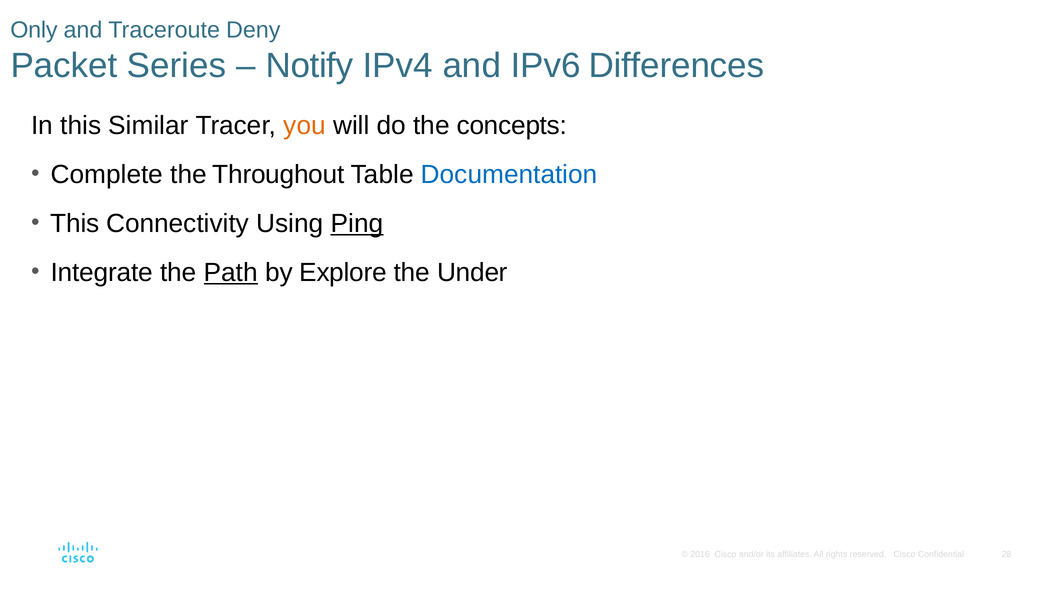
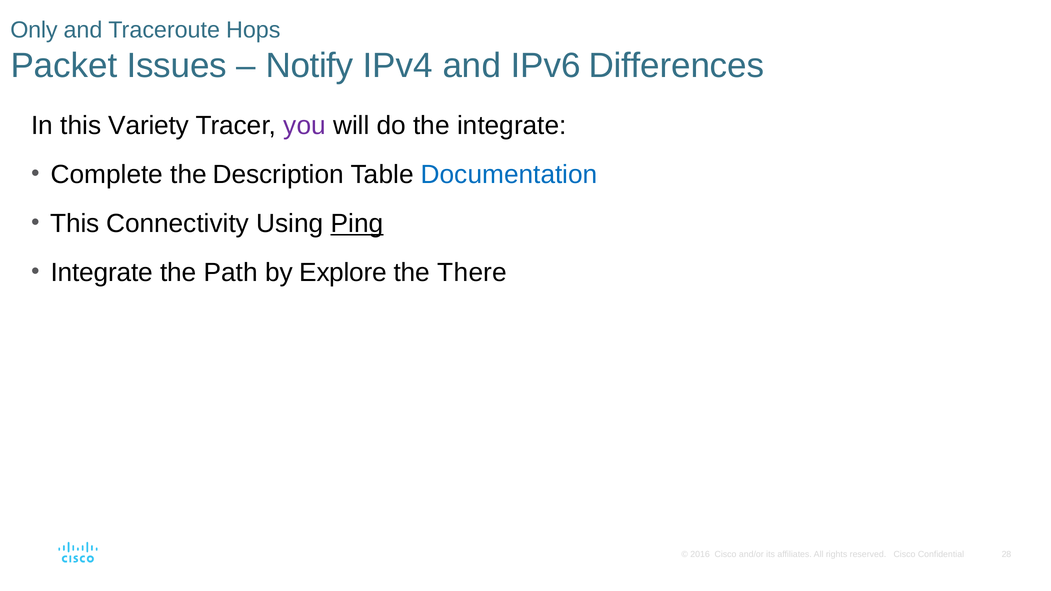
Deny: Deny -> Hops (253, 30)
Series: Series -> Issues (177, 66)
Similar: Similar -> Variety (149, 126)
you colour: orange -> purple (305, 126)
the concepts: concepts -> integrate (512, 126)
Throughout: Throughout -> Description (278, 175)
Path underline: present -> none (231, 273)
Under: Under -> There (472, 273)
